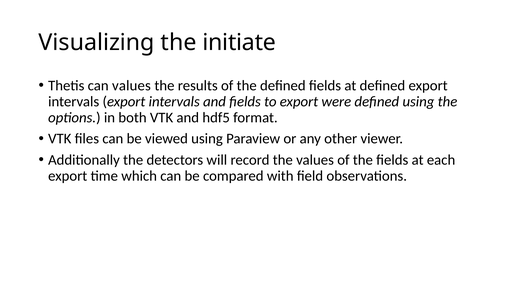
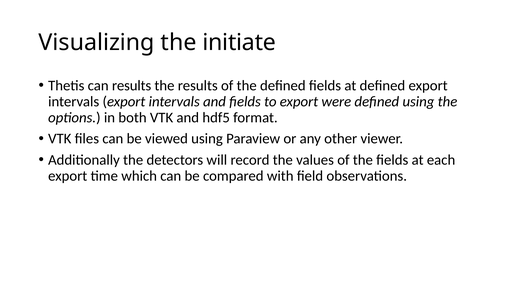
can values: values -> results (132, 86)
